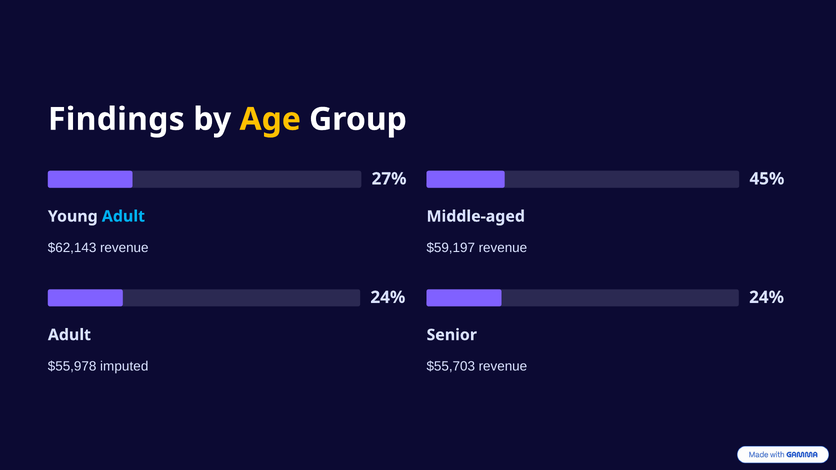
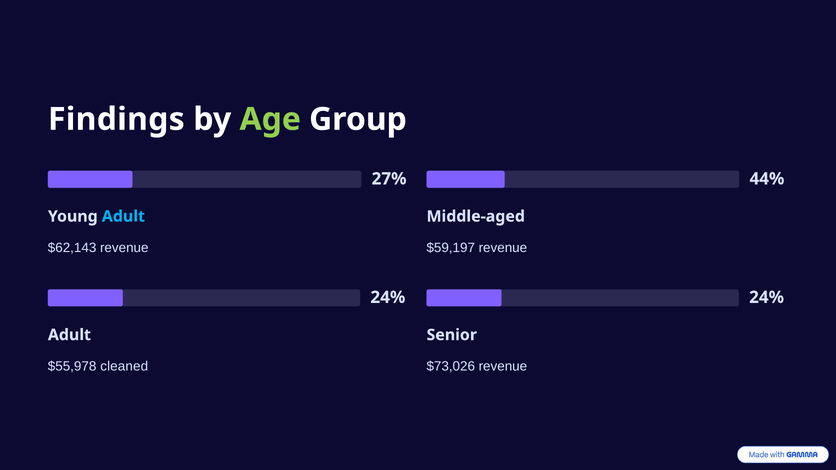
Age colour: yellow -> light green (270, 119)
45%: 45% -> 44% (767, 179)
imputed: imputed -> cleaned (124, 367)
$55,703: $55,703 -> $73,026 (451, 367)
